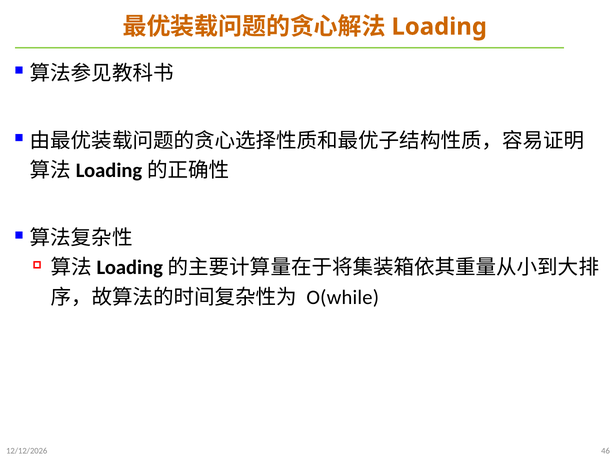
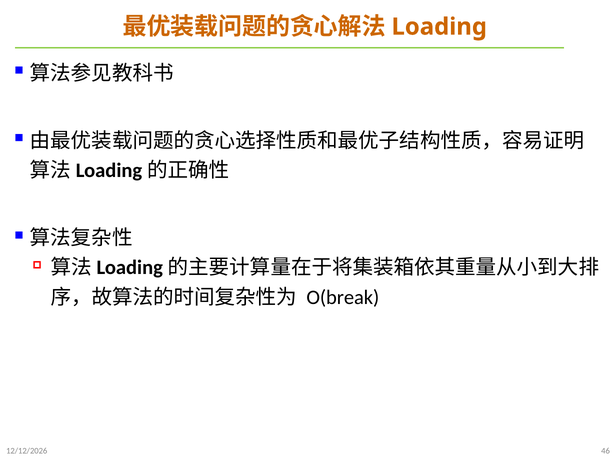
O(while: O(while -> O(break (343, 297)
